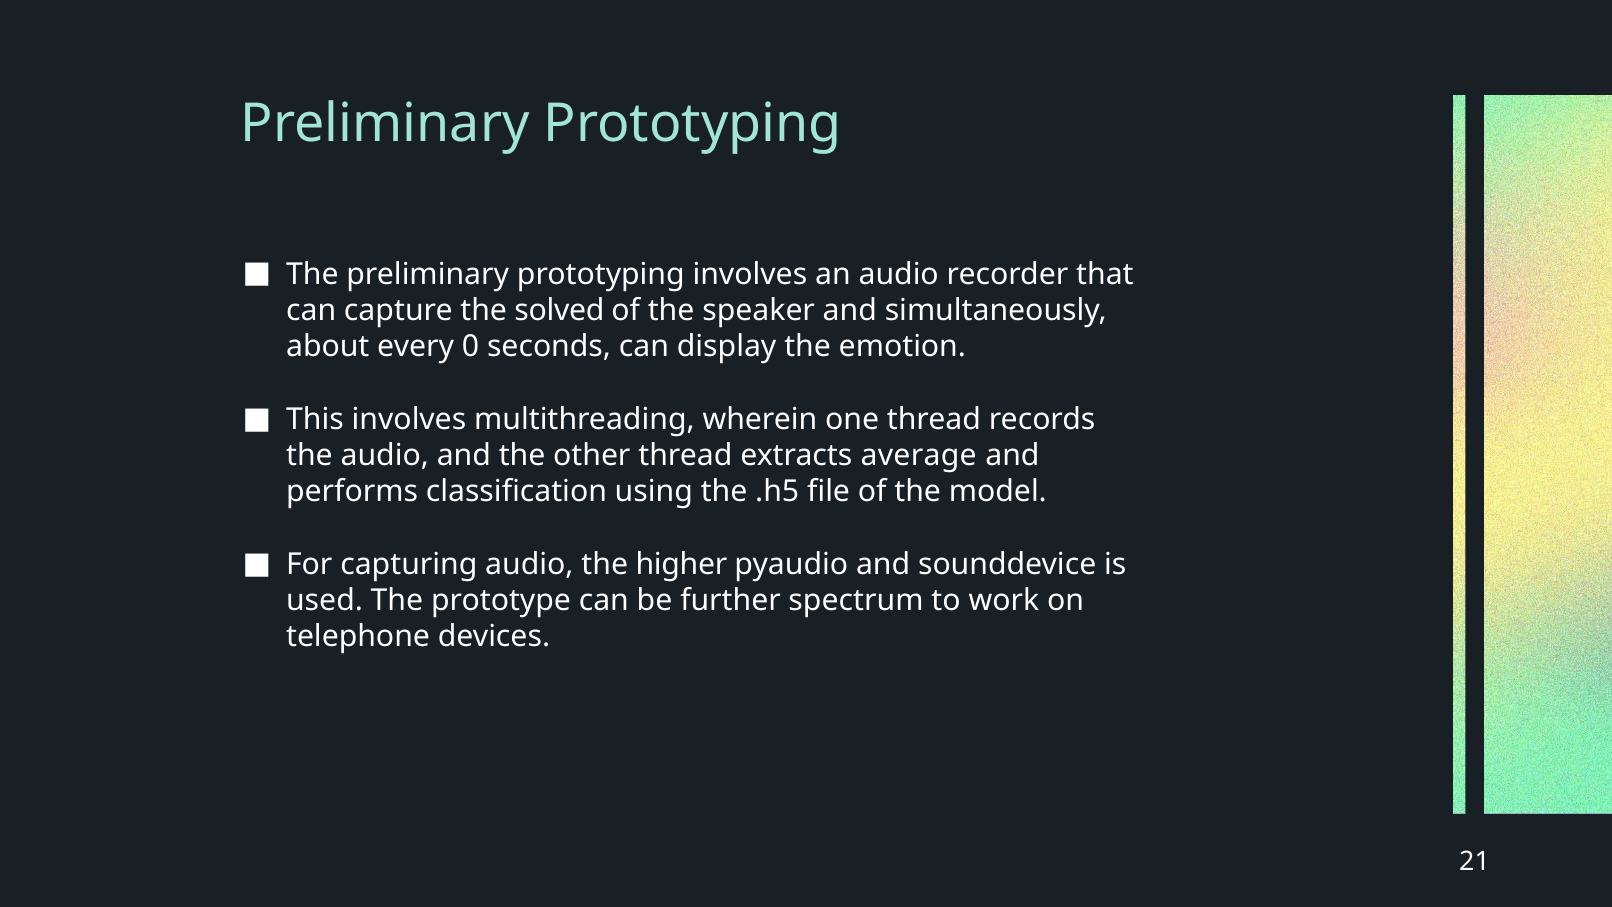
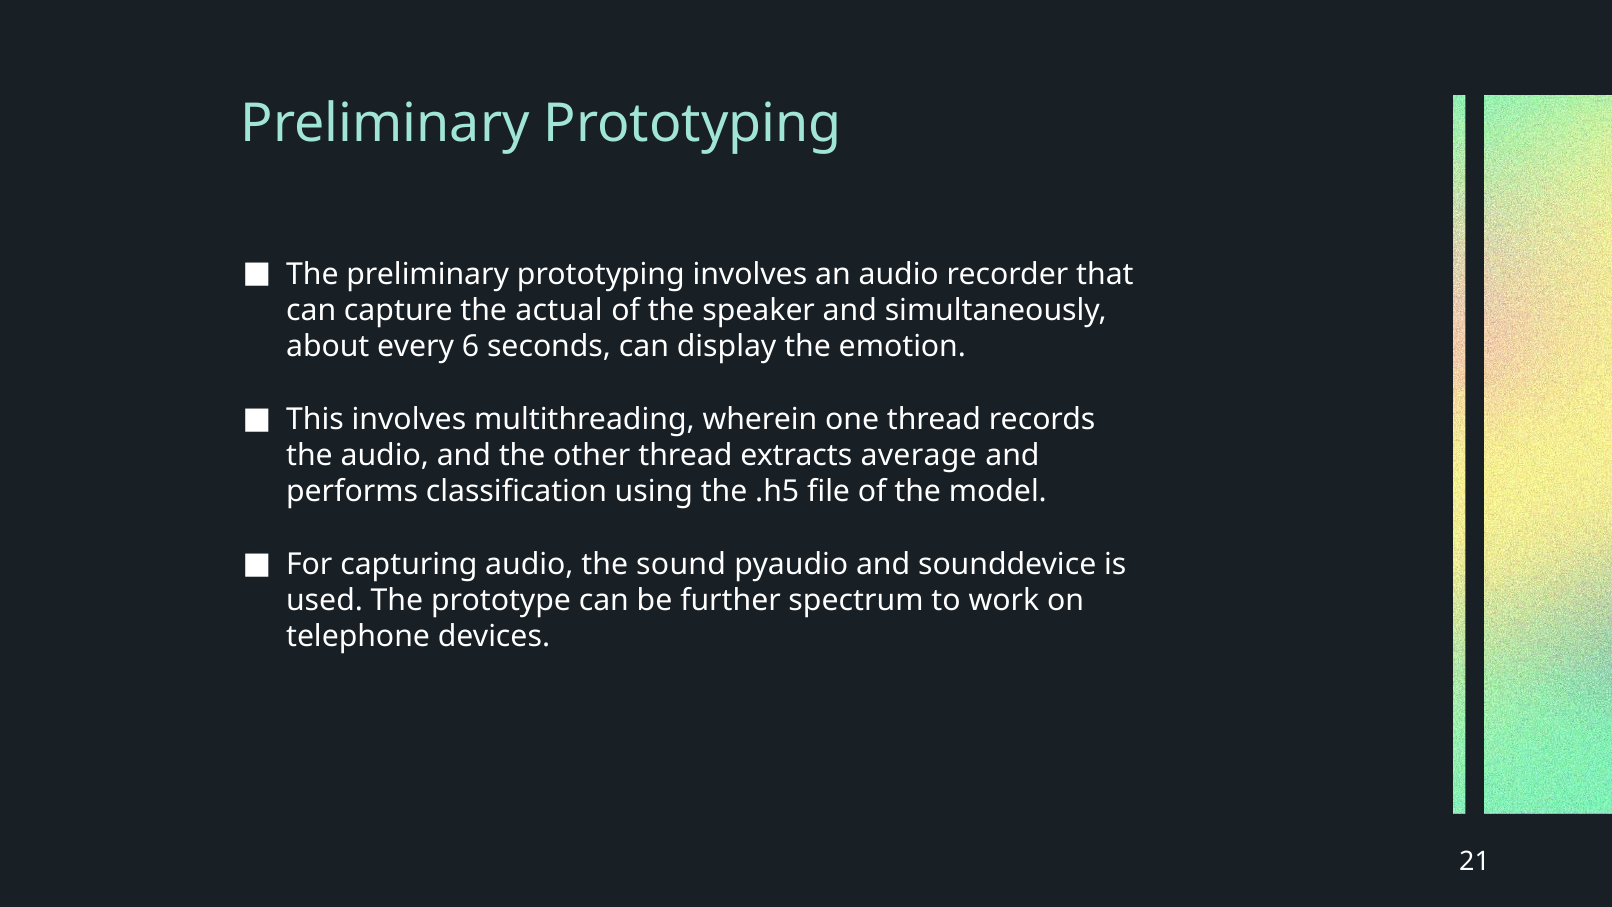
solved: solved -> actual (559, 310)
0: 0 -> 6 (470, 347)
higher: higher -> sound (681, 564)
